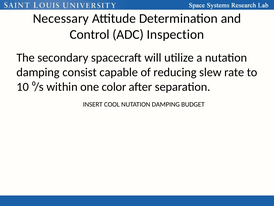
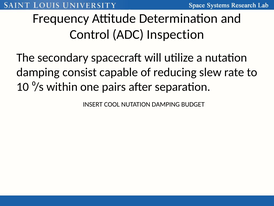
Necessary: Necessary -> Frequency (61, 19)
color: color -> pairs (114, 87)
